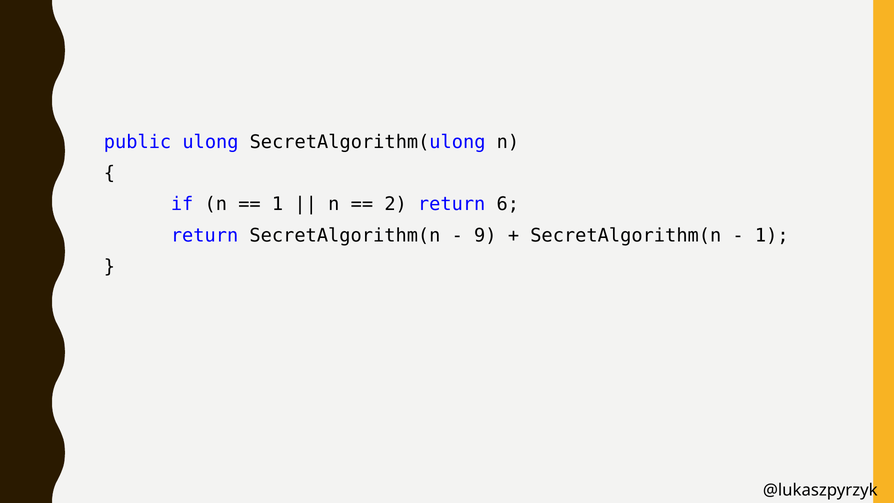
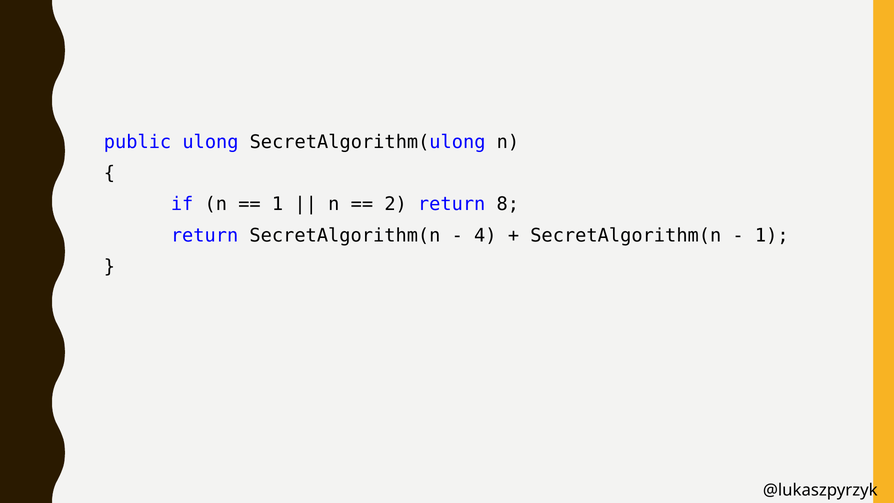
6: 6 -> 8 (508, 204)
9: 9 -> 4 (485, 235)
